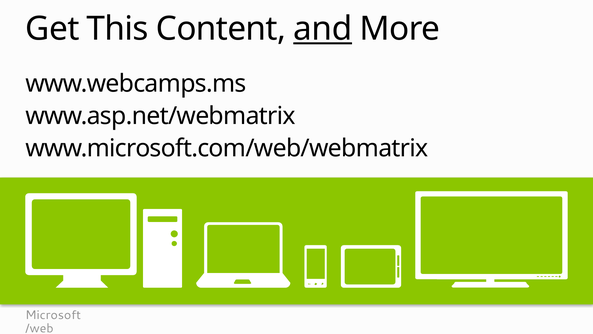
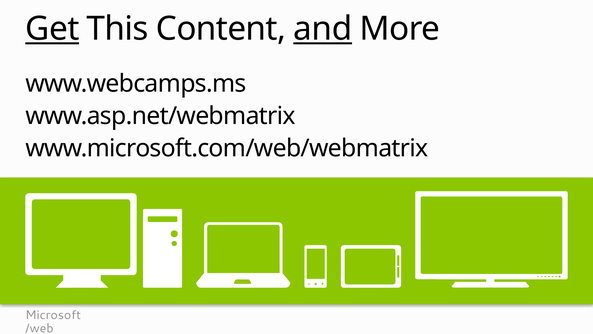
Get underline: none -> present (52, 29)
